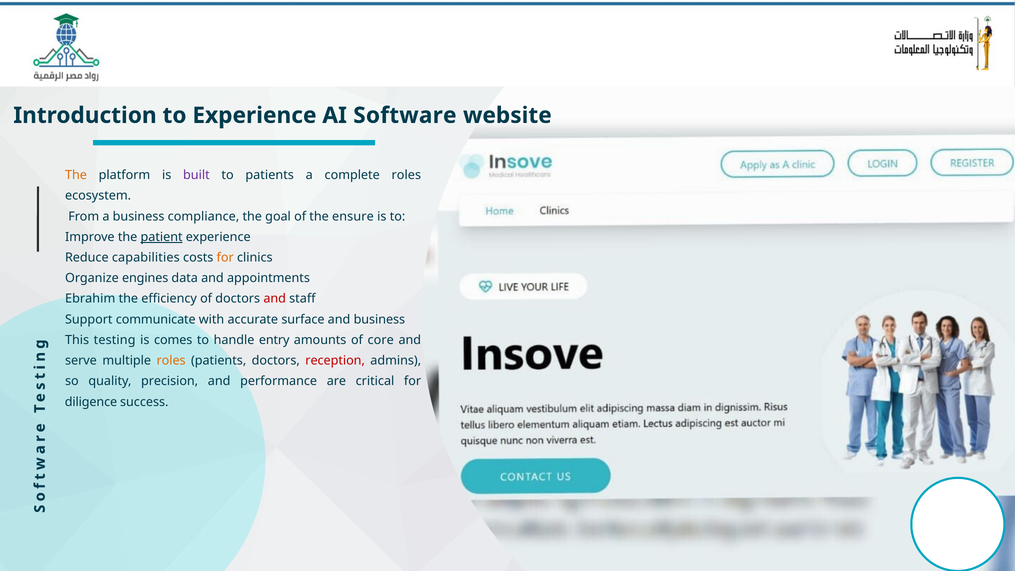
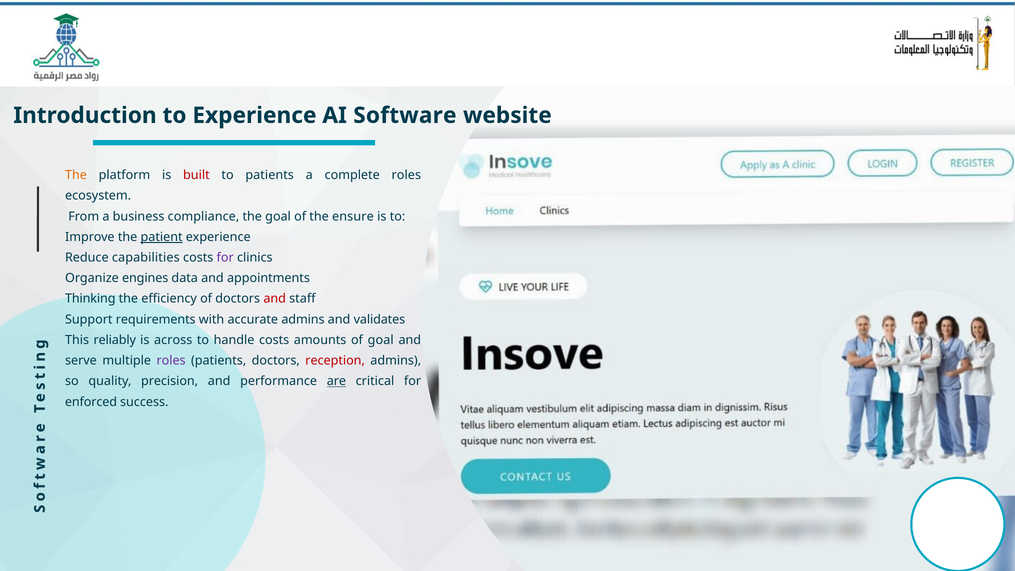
built colour: purple -> red (196, 175)
for colour: orange -> purple (225, 258)
Ebrahim: Ebrahim -> Thinking (90, 299)
communicate: communicate -> requirements (156, 319)
accurate surface: surface -> admins (303, 319)
and business: business -> validates (379, 319)
testing: testing -> reliably (115, 340)
comes: comes -> across (173, 340)
handle entry: entry -> costs (274, 340)
of core: core -> goal (381, 340)
roles colour: orange -> purple (171, 361)
are underline: none -> present (336, 381)
diligence: diligence -> enforced (91, 402)
